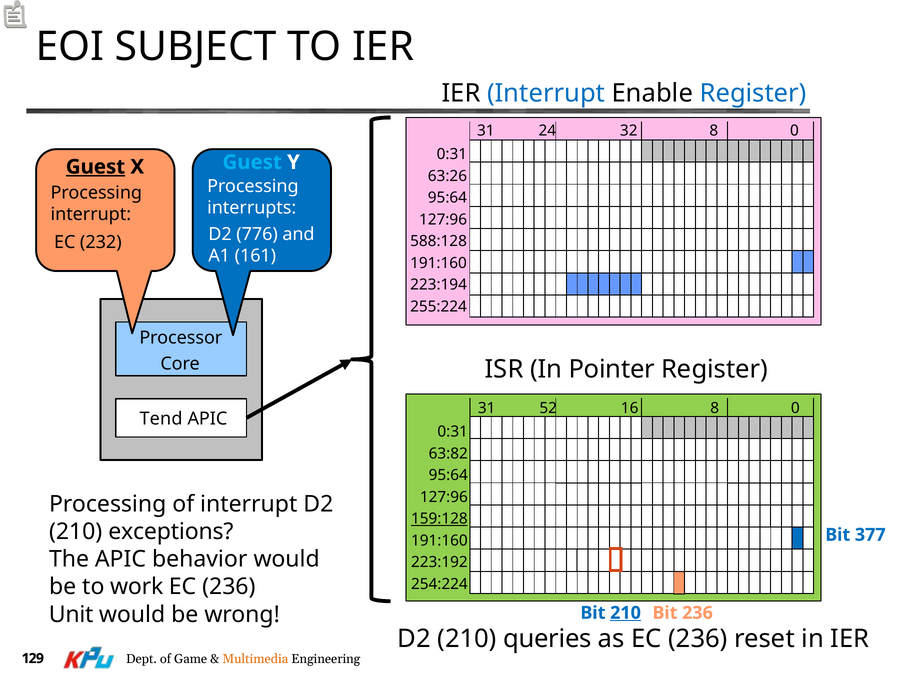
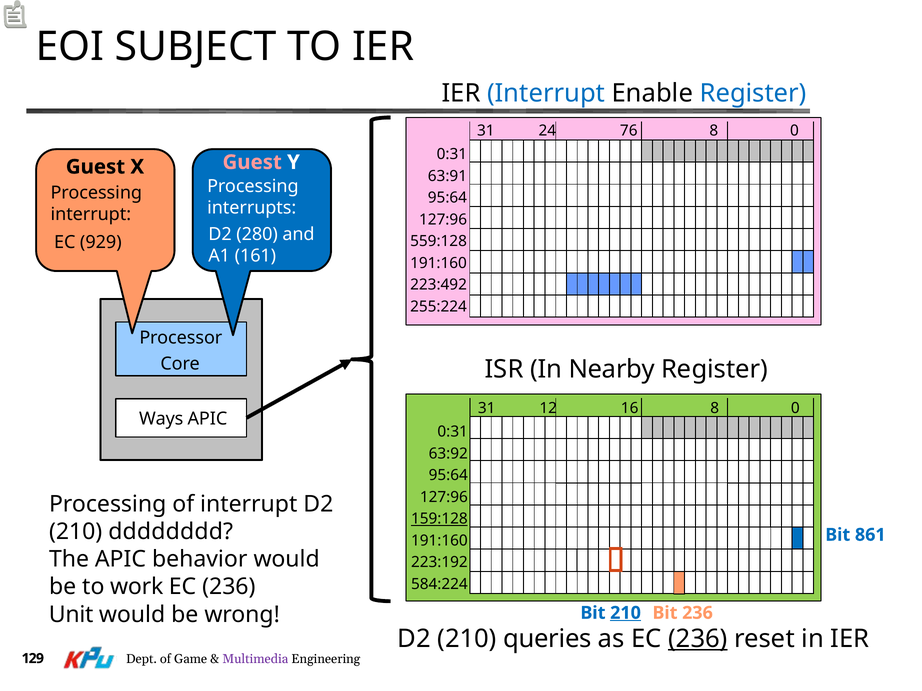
32: 32 -> 76 (629, 131)
Guest colour: light blue -> pink (252, 162)
Guest underline: present -> none (95, 167)
63:26: 63:26 -> 63:91 (447, 176)
776: 776 -> 280 (257, 235)
588:128: 588:128 -> 559:128 (439, 241)
232: 232 -> 929 (101, 243)
223:194: 223:194 -> 223:492 (439, 285)
Pointer: Pointer -> Nearby (612, 370)
52: 52 -> 12 (548, 408)
Tend: Tend -> Ways (161, 419)
63:82: 63:82 -> 63:92 (448, 454)
exceptions: exceptions -> dddddddd (171, 532)
377: 377 -> 861 (870, 535)
254:224: 254:224 -> 584:224 (439, 585)
236 underline: none -> present (698, 639)
Multimedia colour: orange -> purple (255, 660)
